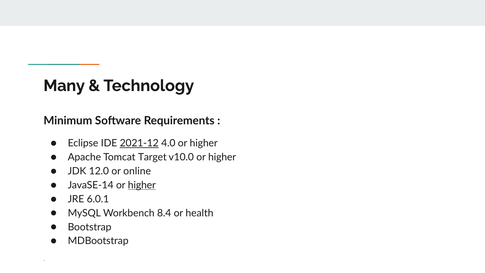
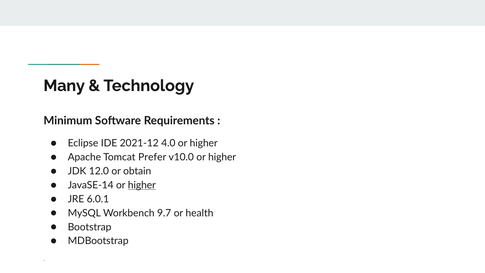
2021-12 underline: present -> none (139, 143)
Target: Target -> Prefer (152, 157)
online: online -> obtain (137, 171)
8.4: 8.4 -> 9.7 (164, 213)
